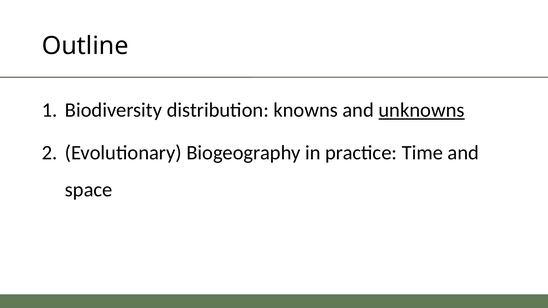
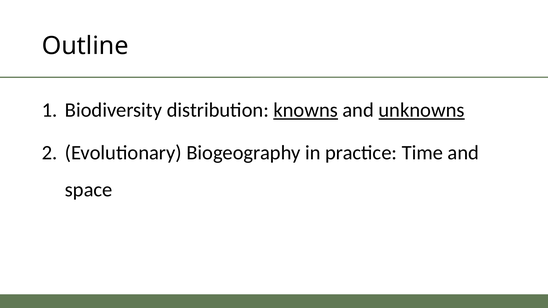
knowns underline: none -> present (306, 110)
